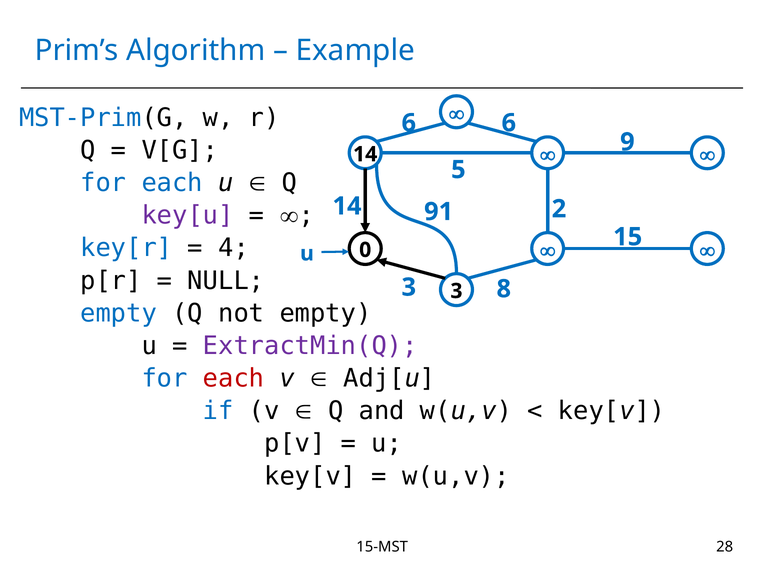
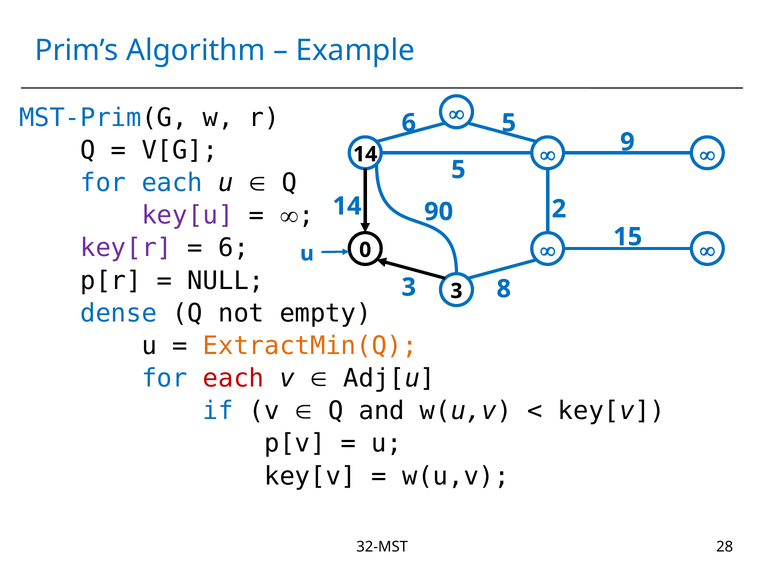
6 6: 6 -> 5 (509, 123)
91: 91 -> 90 (439, 212)
key[r colour: blue -> purple (126, 248)
4: 4 -> 6 (234, 248)
empty: empty -> dense (119, 313)
ExtractMin(Q colour: purple -> orange (310, 346)
15-MST: 15-MST -> 32-MST (382, 547)
